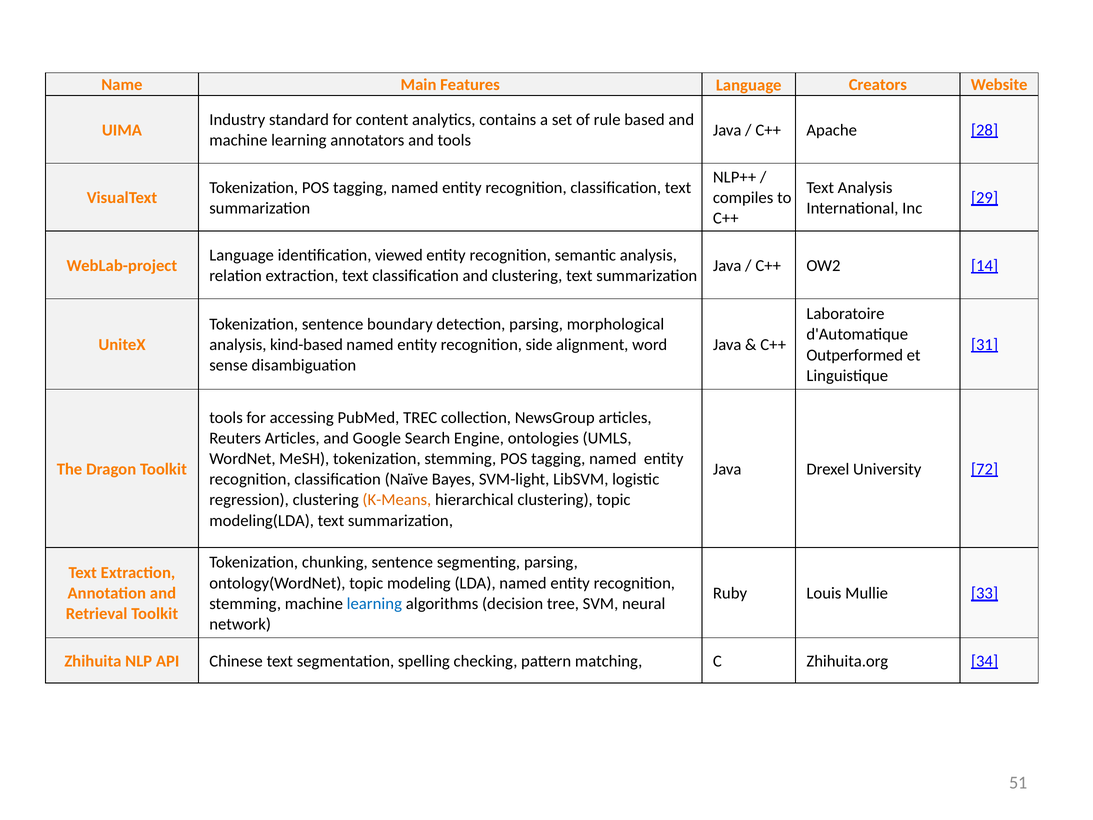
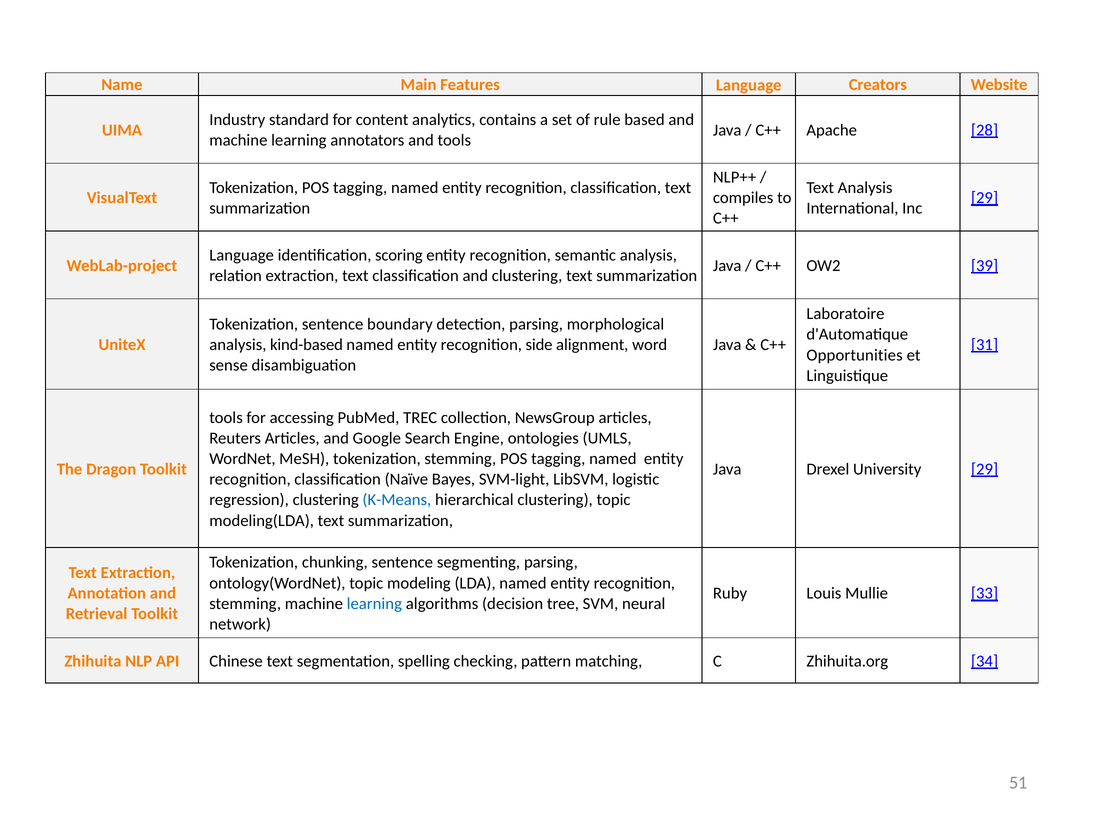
viewed: viewed -> scoring (399, 255)
14: 14 -> 39 (985, 266)
Outperformed: Outperformed -> Opportunities (855, 355)
University 72: 72 -> 29 (985, 469)
K-Means colour: orange -> blue (397, 500)
